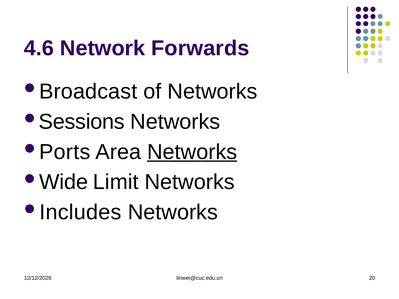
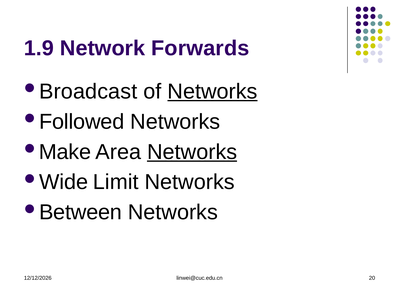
4.6: 4.6 -> 1.9 (39, 48)
Networks underline: none -> present (212, 92)
Sessions: Sessions -> Followed (82, 122)
Ports: Ports -> Make (65, 152)
Includes: Includes -> Between (81, 213)
